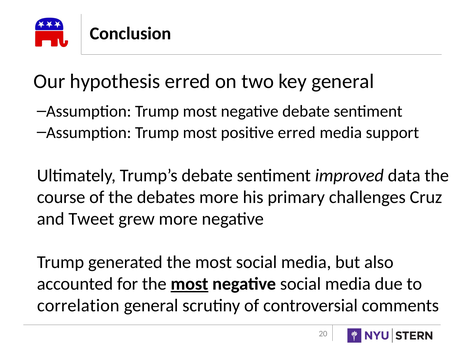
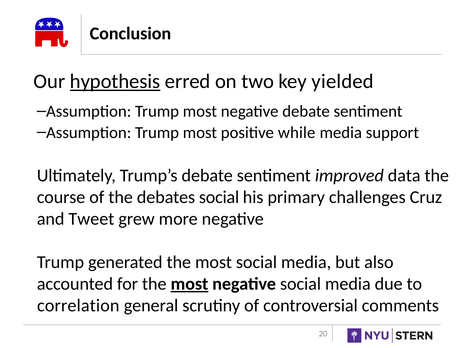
hypothesis underline: none -> present (115, 81)
key general: general -> yielded (343, 81)
positive erred: erred -> while (297, 133)
debates more: more -> social (219, 197)
